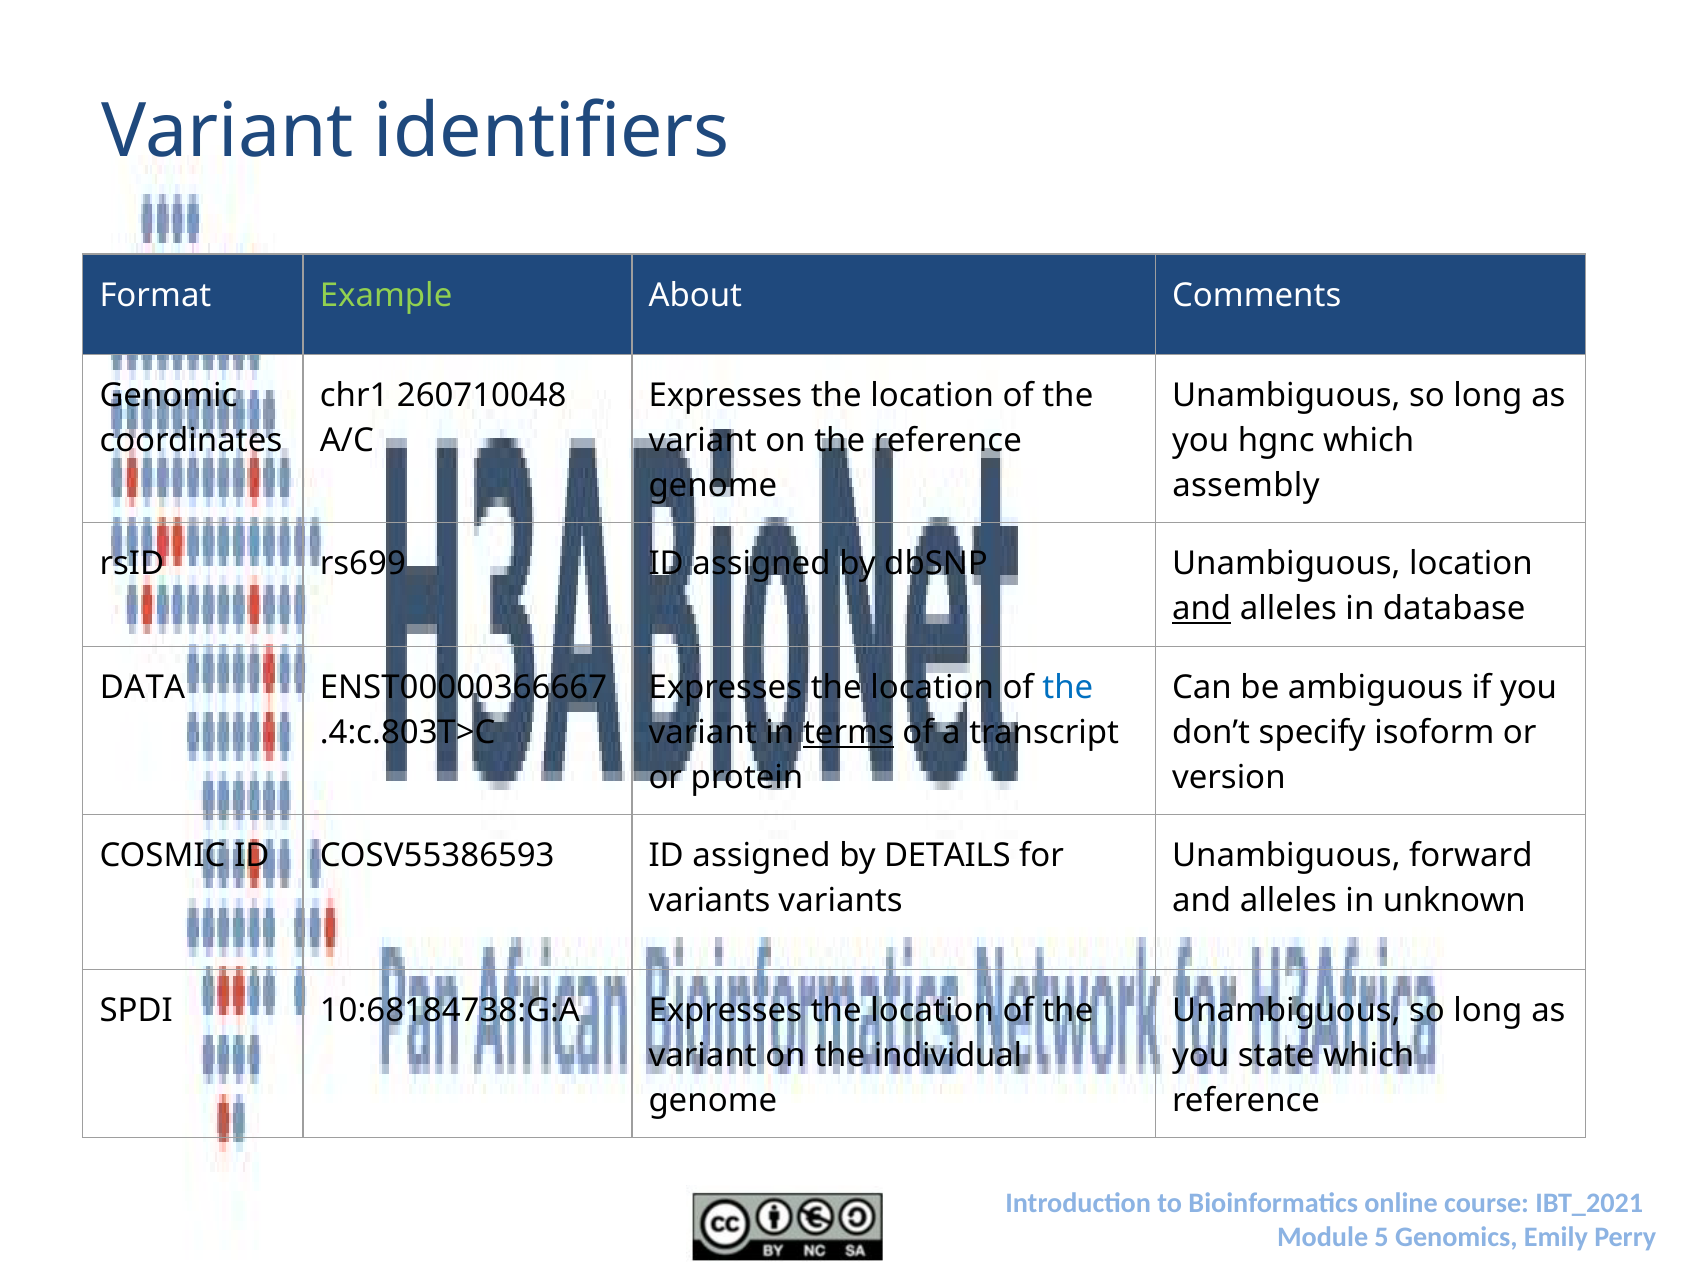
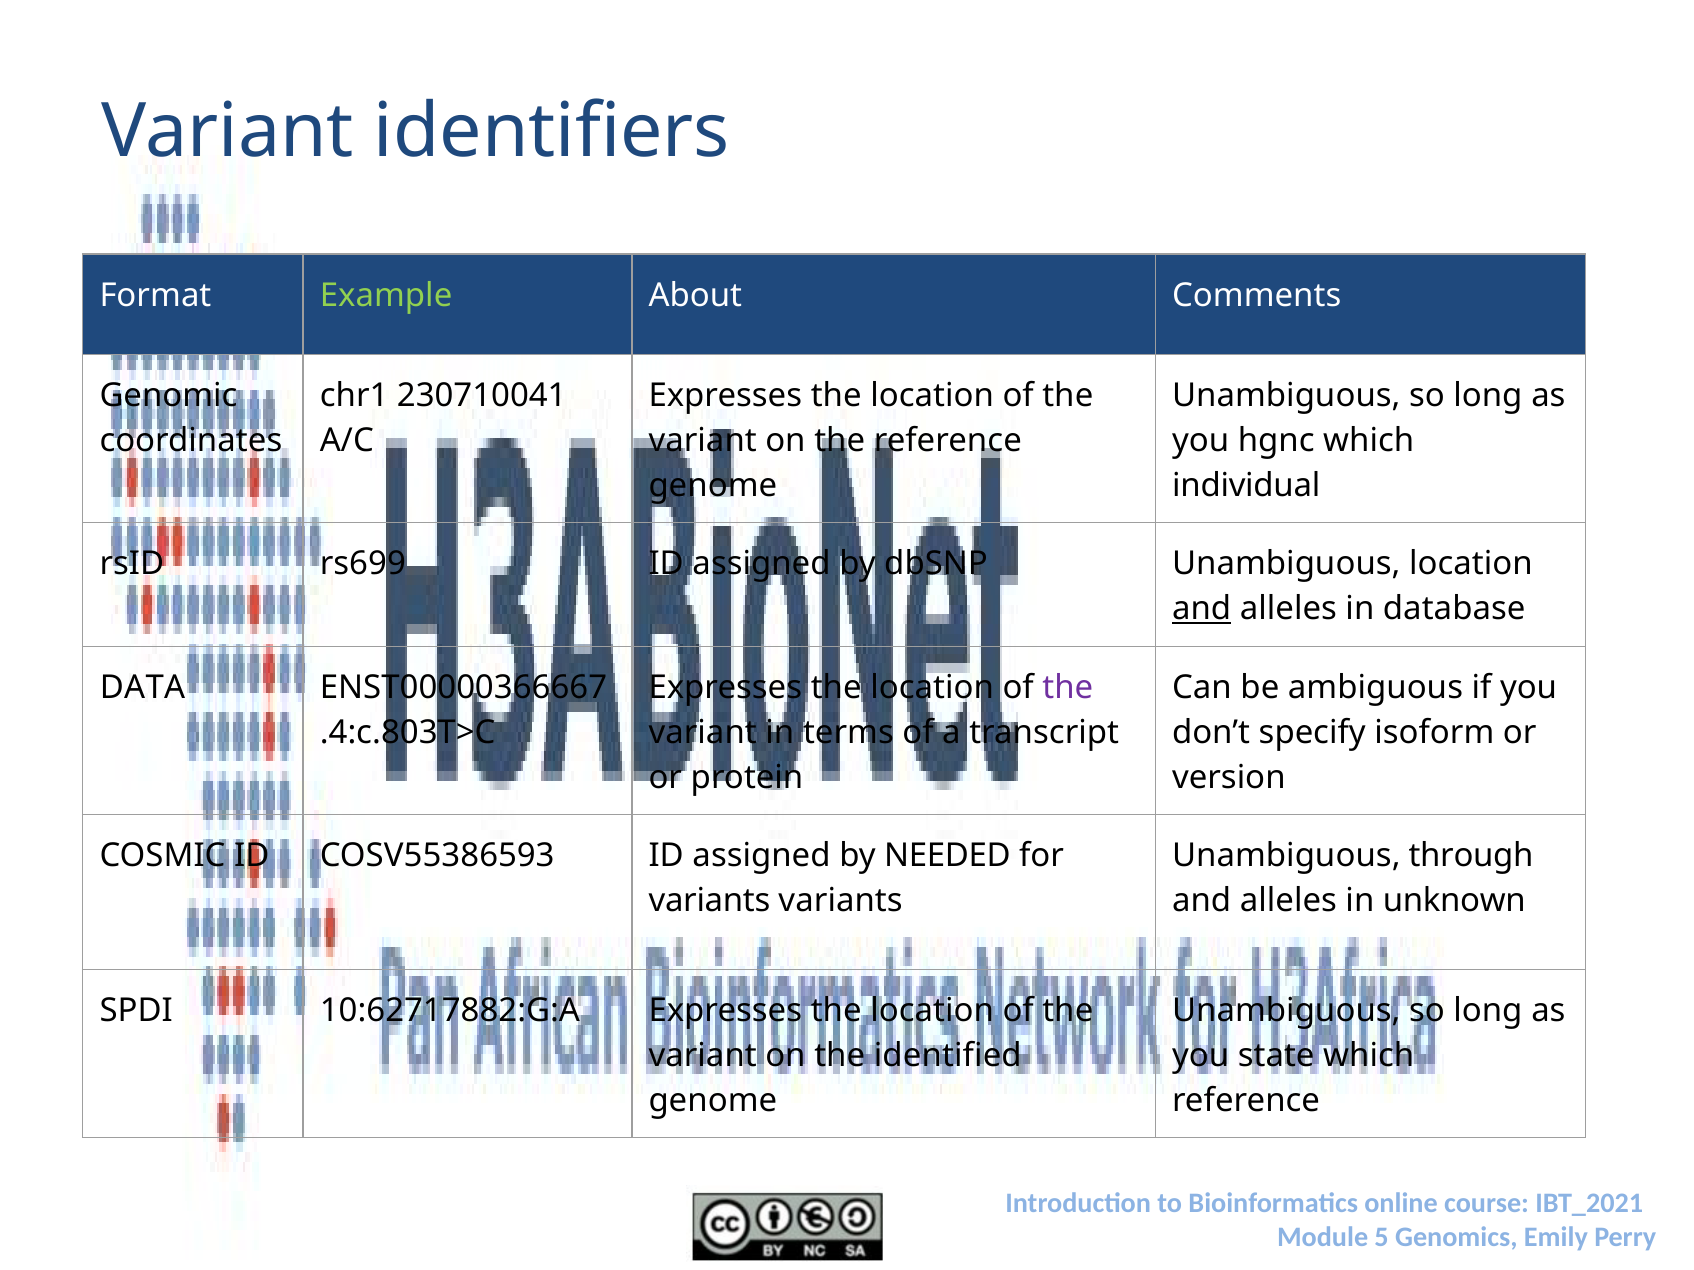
260710048: 260710048 -> 230710041 (482, 396)
assembly: assembly -> individual (1246, 486)
the colour: blue -> purple (1068, 688)
terms underline: present -> none (848, 733)
DETAILS: DETAILS -> NEEDED (947, 856)
forward: forward -> through (1471, 856)
10:68184738:G:A: 10:68184738:G:A -> 10:62717882:G:A (450, 1011)
individual: individual -> identified (948, 1056)
